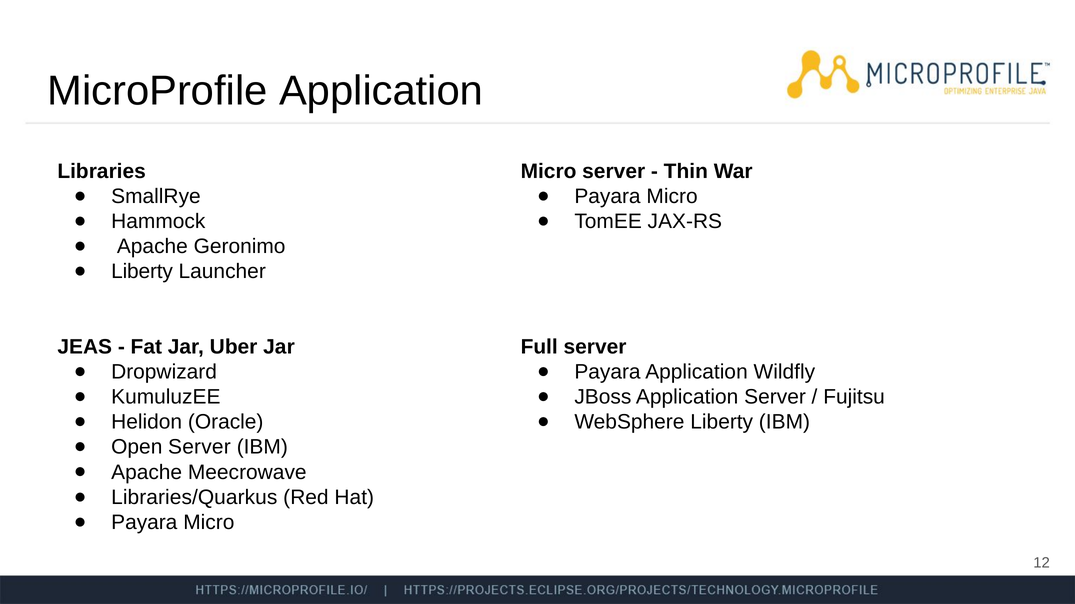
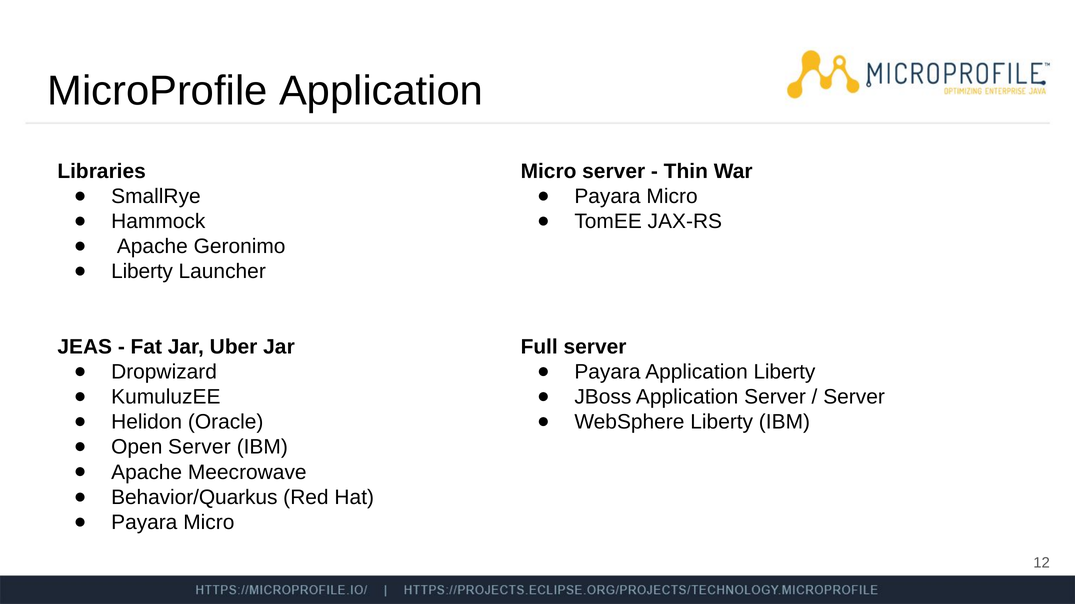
Application Wildfly: Wildfly -> Liberty (784, 372)
Fujitsu: Fujitsu -> Server (854, 397)
Libraries/Quarkus: Libraries/Quarkus -> Behavior/Quarkus (194, 498)
